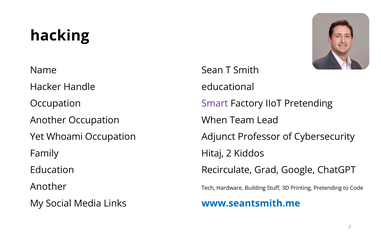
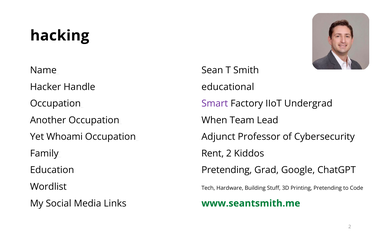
IIoT Pretending: Pretending -> Undergrad (308, 104)
Hitaj: Hitaj -> Rent (213, 154)
Education Recirculate: Recirculate -> Pretending (227, 170)
Another: Another -> Wordlist (48, 187)
www.seantsmith.me colour: blue -> green (251, 203)
